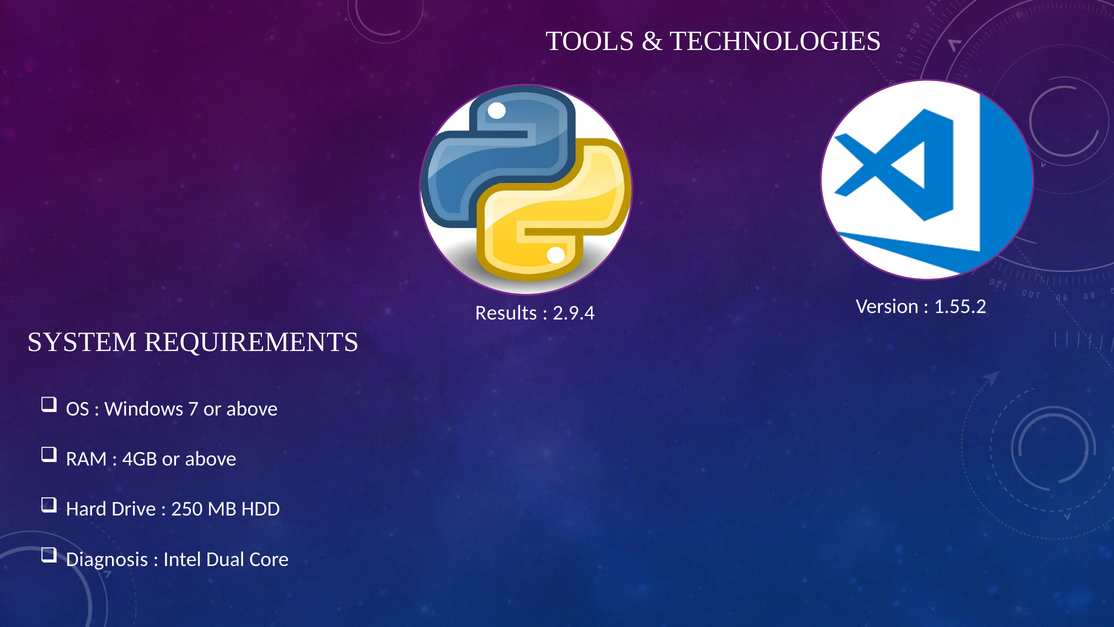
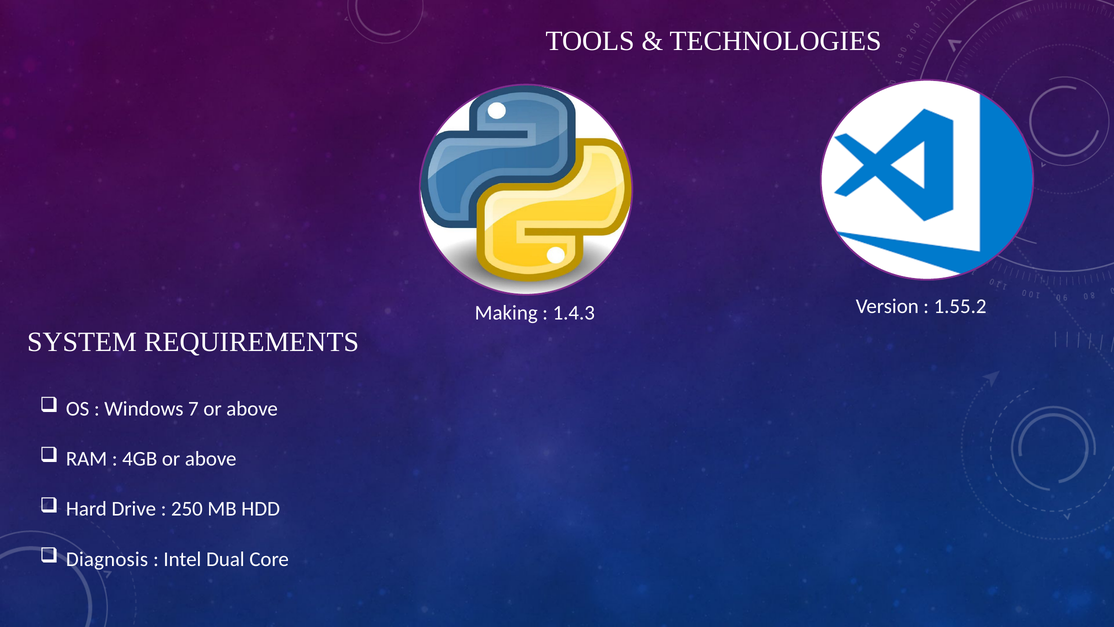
Results: Results -> Making (506, 313)
2.9.4: 2.9.4 -> 1.4.3 (574, 313)
